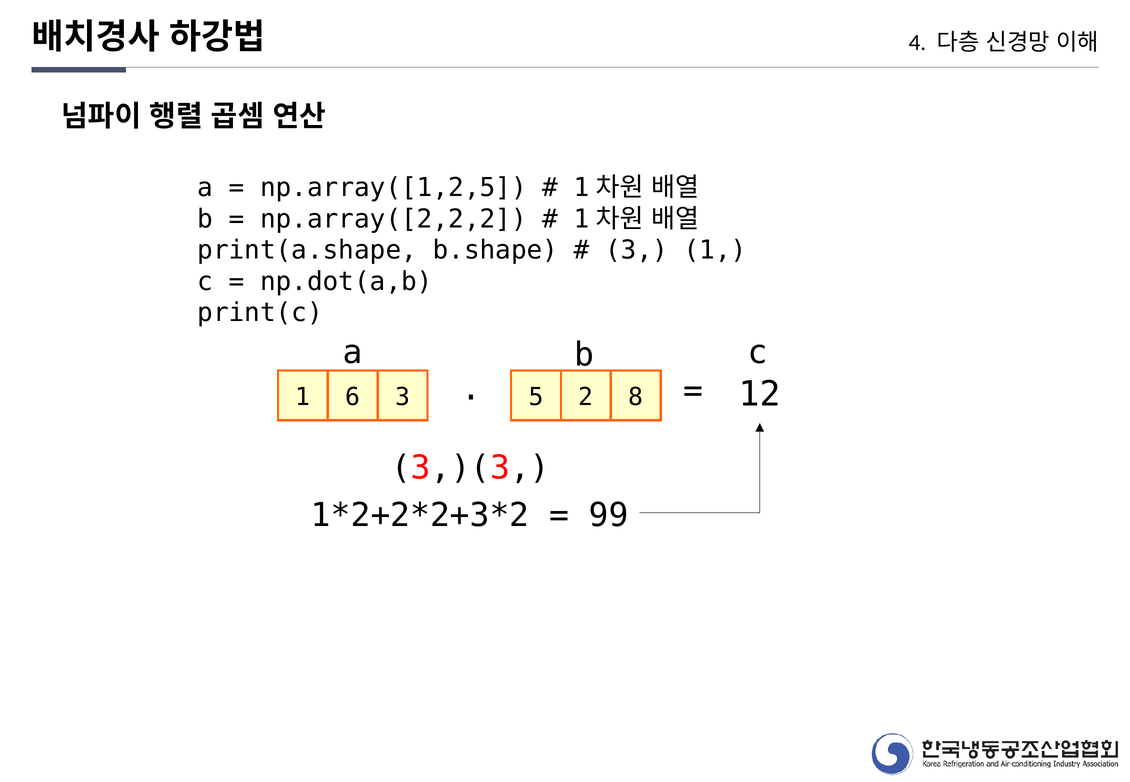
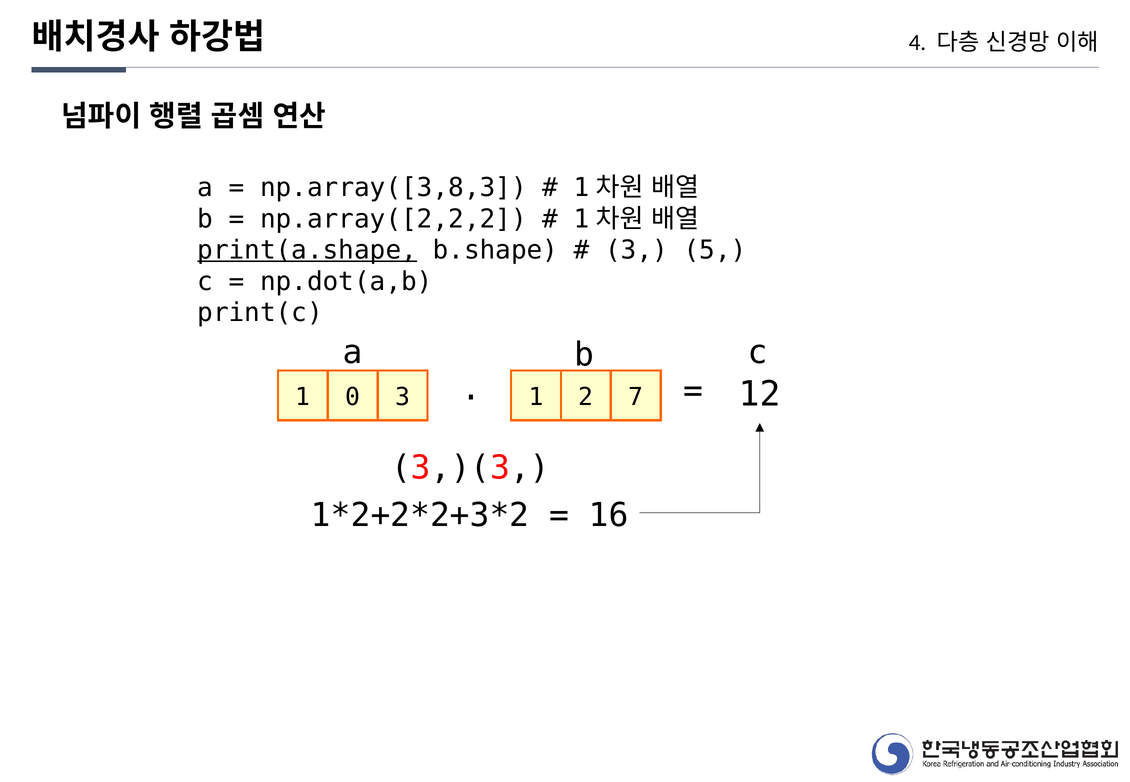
np.array([1,2,5: np.array([1,2,5 -> np.array([3,8,3 (393, 188)
print(a.shape underline: none -> present (307, 250)
3 1: 1 -> 5 (715, 250)
5: 5 -> 1 (536, 397)
8: 8 -> 7 (636, 397)
6: 6 -> 0 (353, 397)
99: 99 -> 16 (609, 515)
